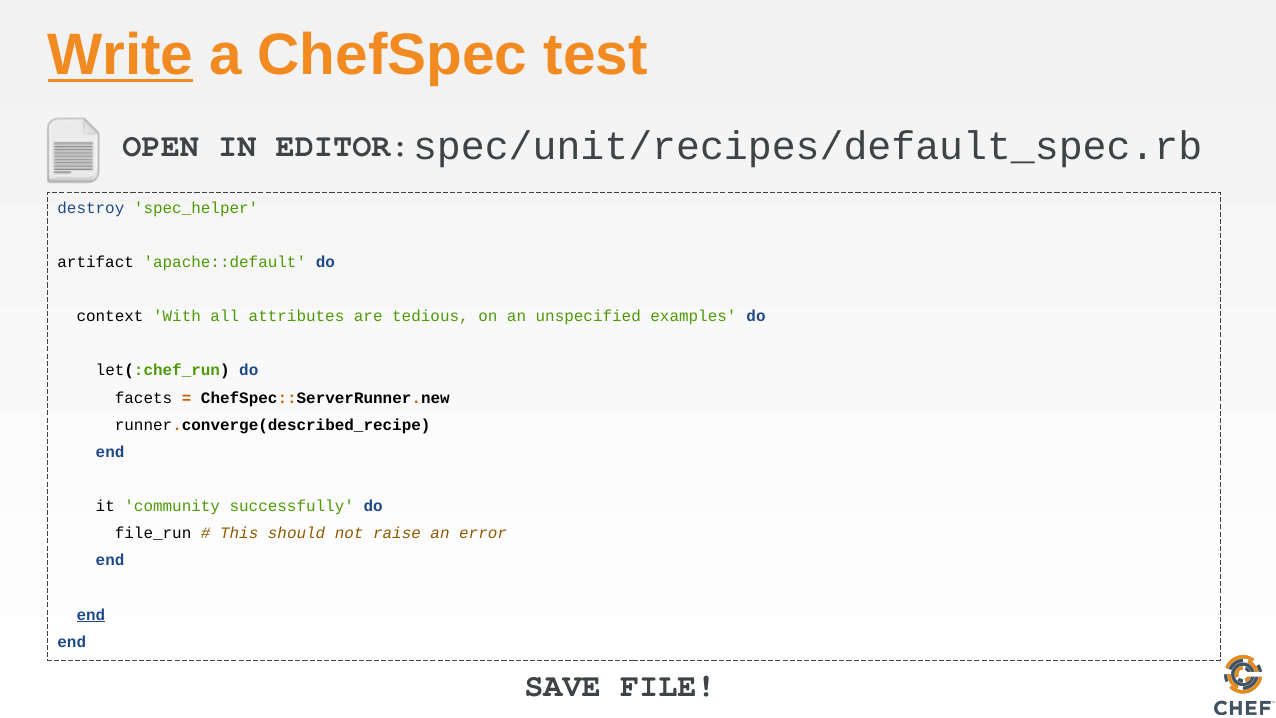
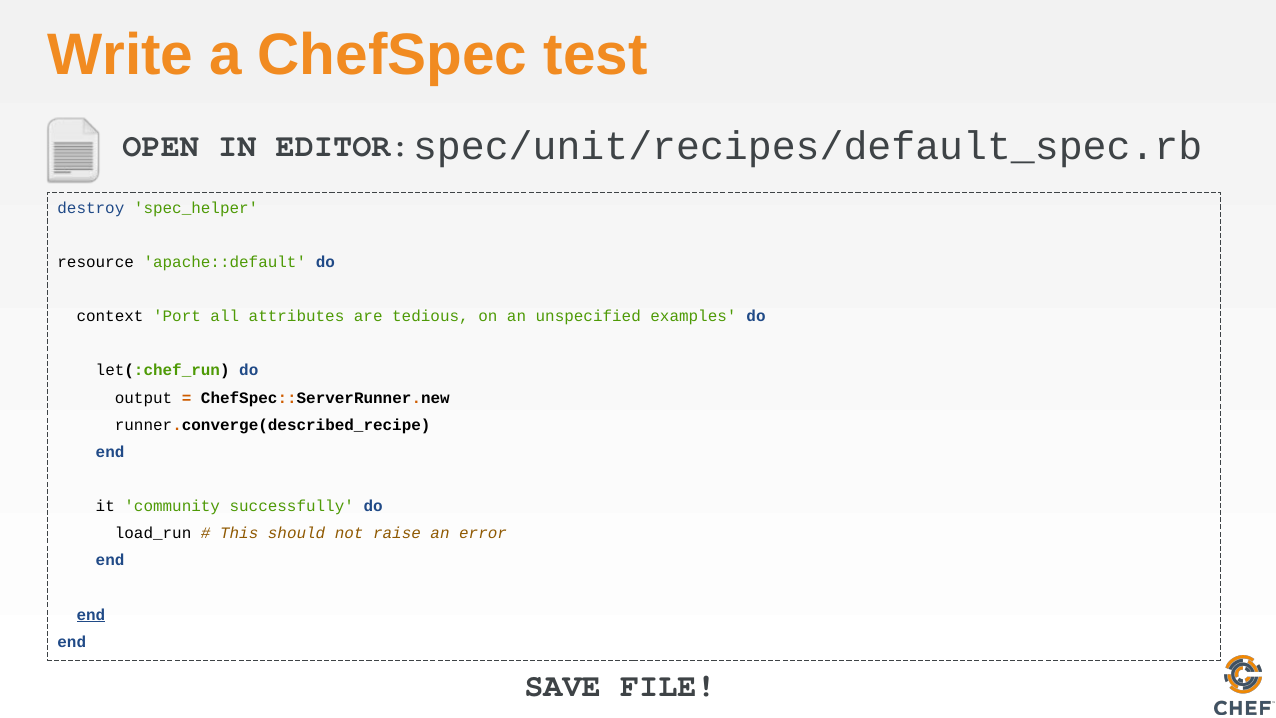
Write underline: present -> none (120, 55)
artifact: artifact -> resource (96, 262)
With: With -> Port (177, 316)
facets: facets -> output (144, 398)
file_run: file_run -> load_run (153, 533)
